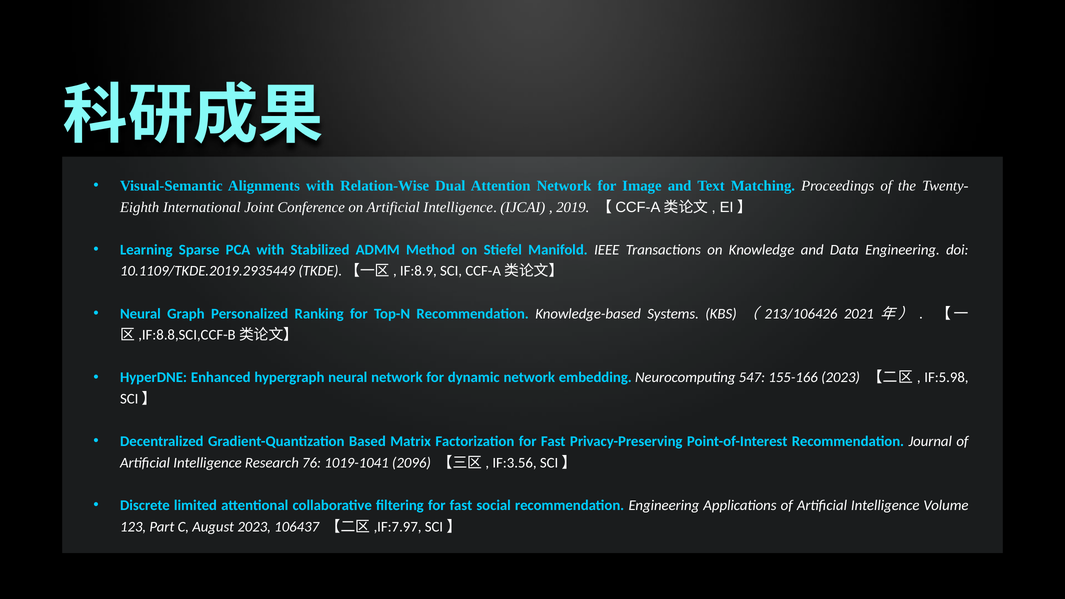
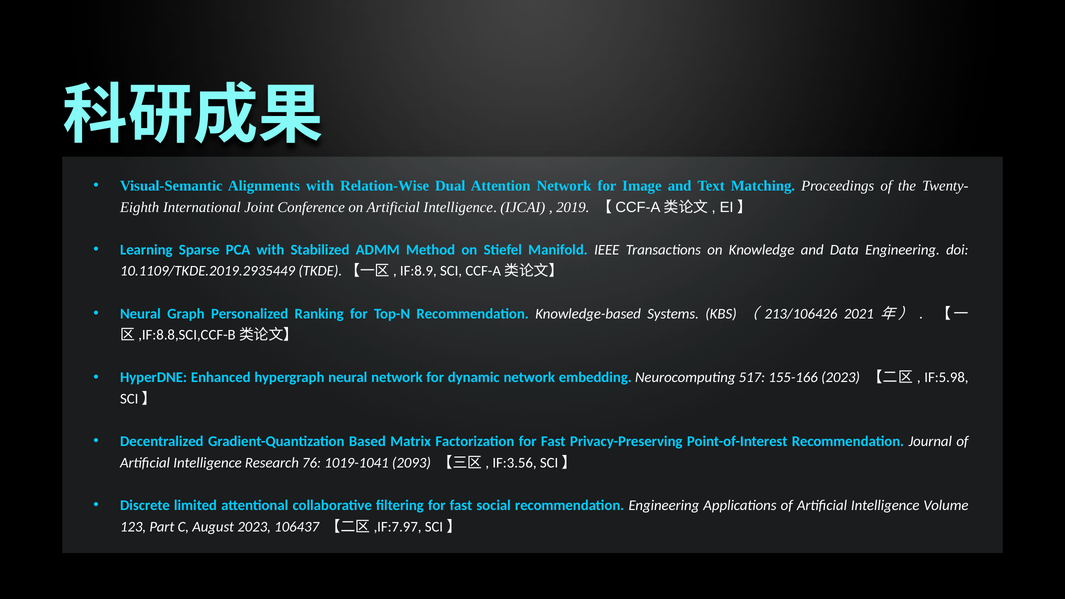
547: 547 -> 517 (752, 378)
2096: 2096 -> 2093 (411, 463)
